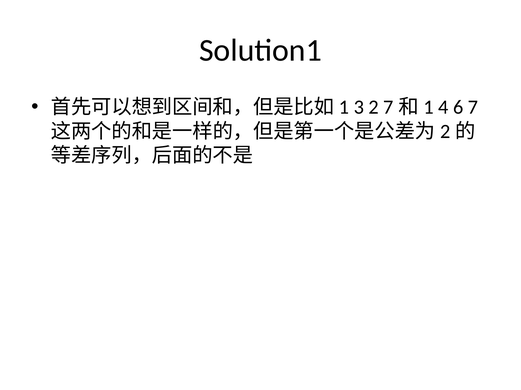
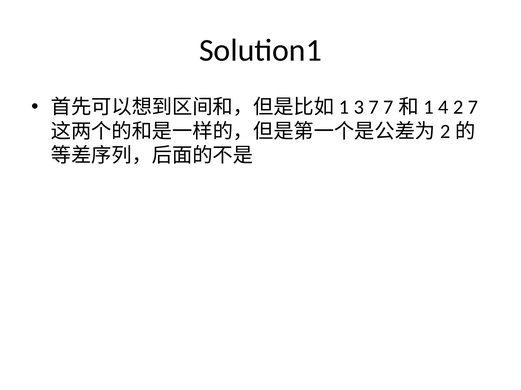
3 2: 2 -> 7 (374, 107)
6: 6 -> 2 (458, 107)
